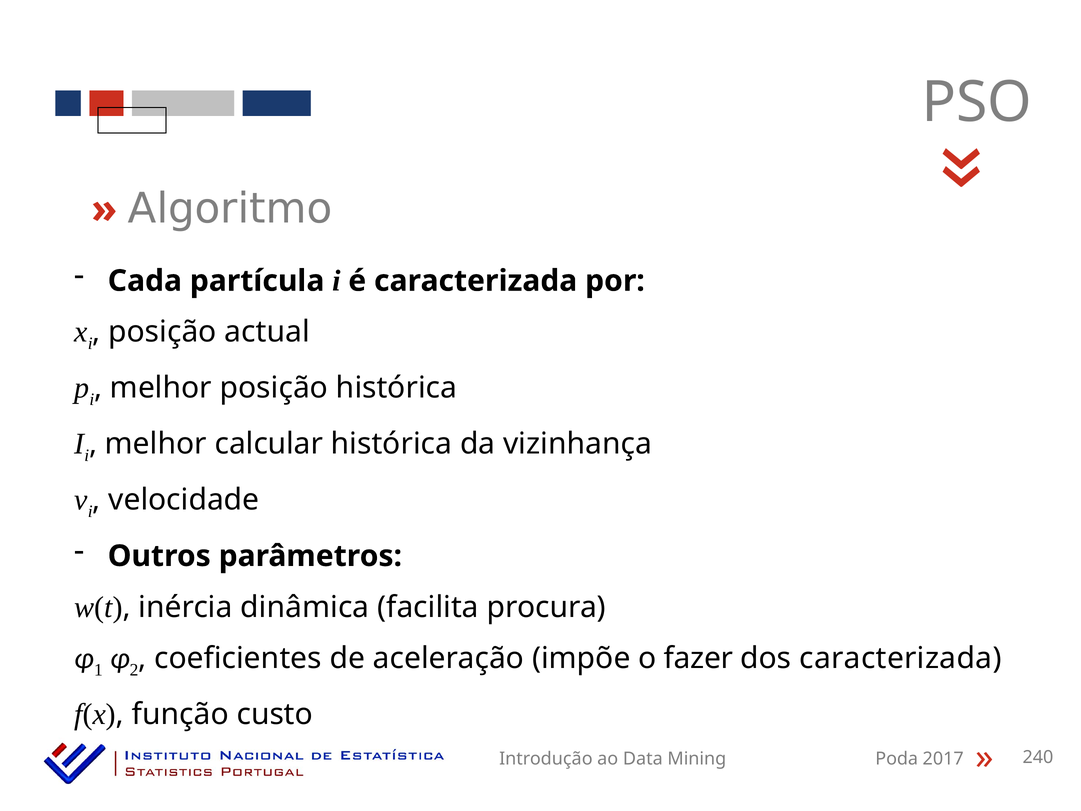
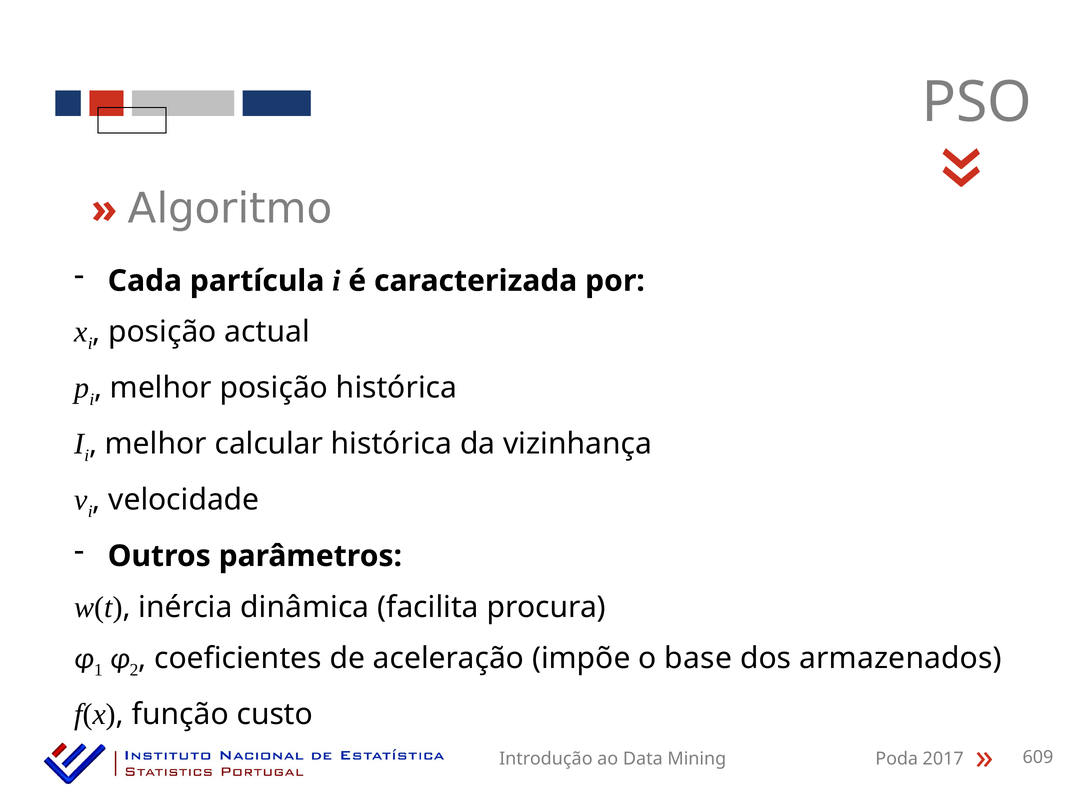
fazer: fazer -> base (698, 658)
dos caracterizada: caracterizada -> armazenados (901, 658)
240: 240 -> 609 (1038, 757)
